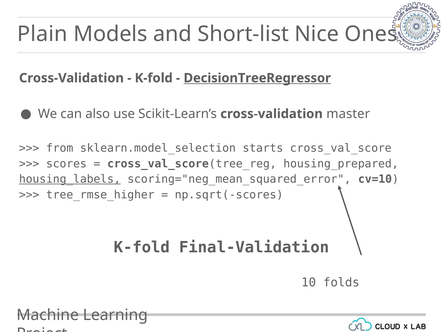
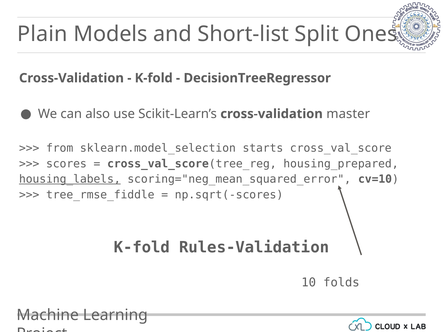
Nice: Nice -> Split (317, 34)
DecisionTreeRegressor underline: present -> none (257, 78)
tree_rmse_higher: tree_rmse_higher -> tree_rmse_fiddle (100, 195)
Final-Validation: Final-Validation -> Rules-Validation (254, 247)
